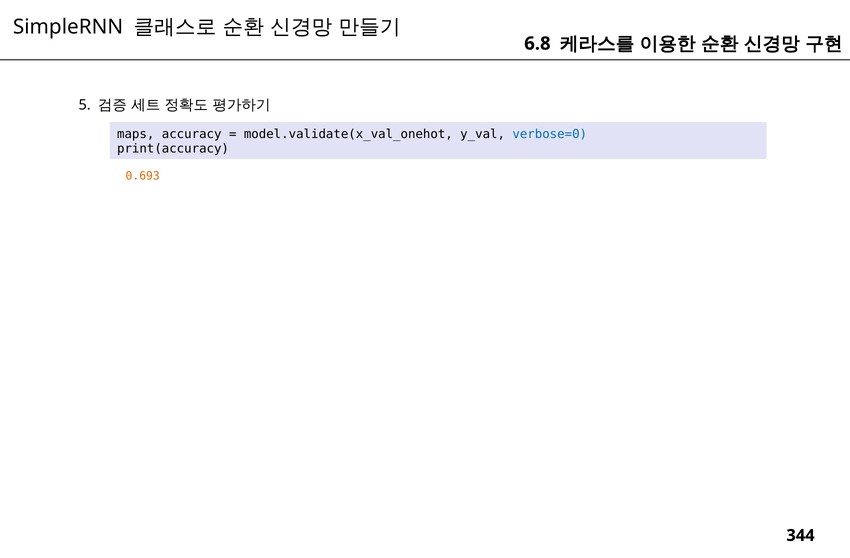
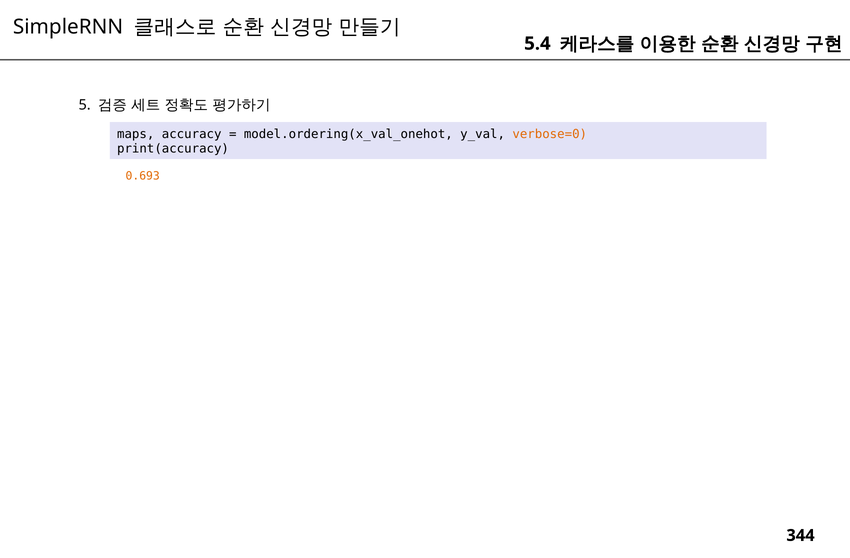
6.8: 6.8 -> 5.4 (537, 44)
model.validate(x_val_onehot: model.validate(x_val_onehot -> model.ordering(x_val_onehot (348, 134)
verbose=0 colour: blue -> orange (550, 134)
